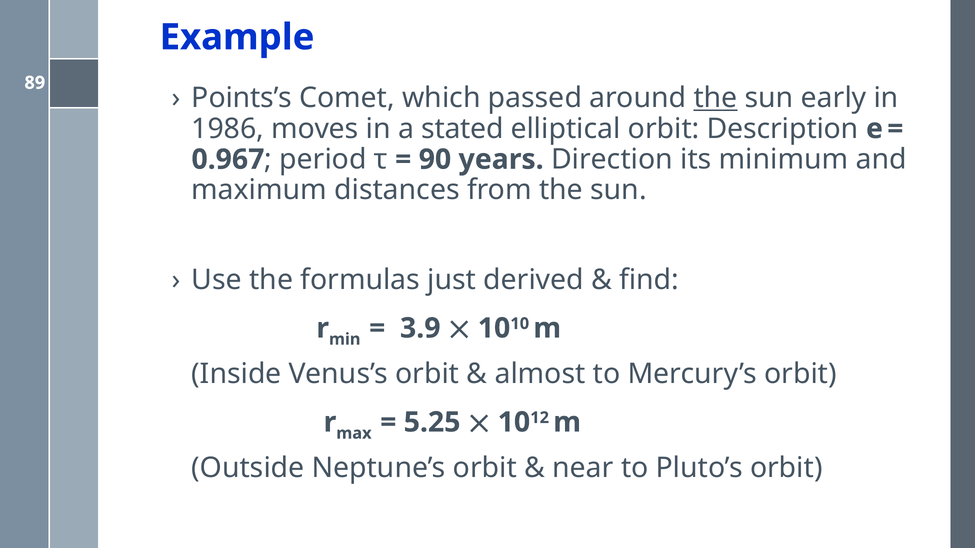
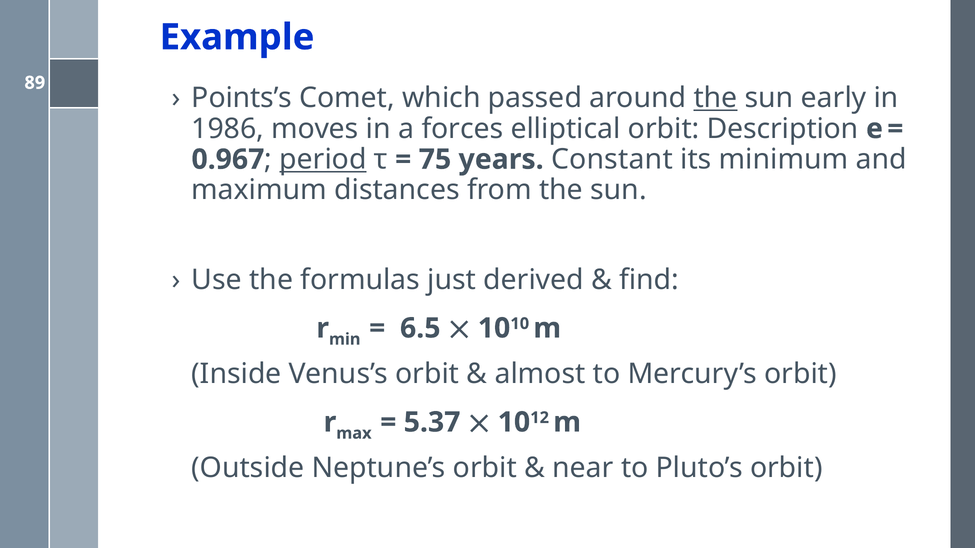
stated: stated -> forces (462, 129)
period underline: none -> present (323, 160)
90: 90 -> 75 (435, 160)
Direction: Direction -> Constant (612, 160)
3.9: 3.9 -> 6.5 (420, 329)
5.25: 5.25 -> 5.37 (432, 423)
